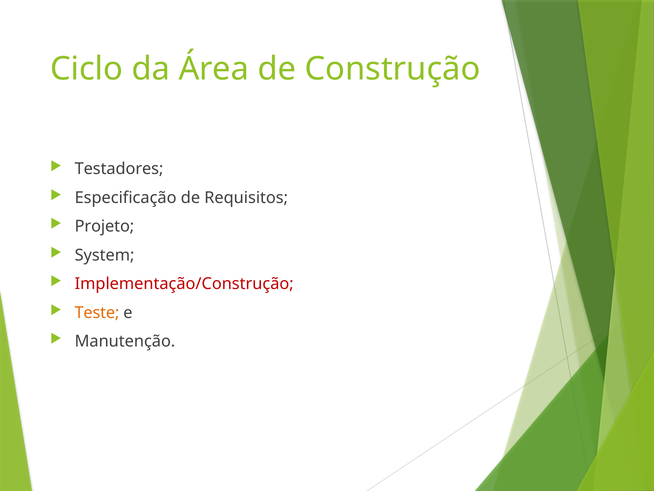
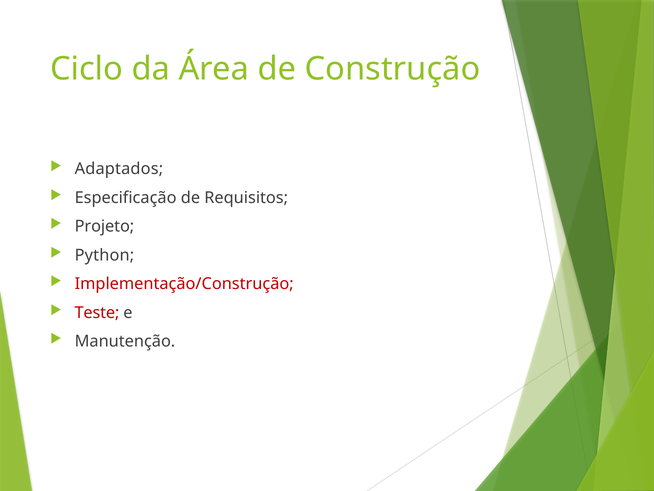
Testadores: Testadores -> Adaptados (119, 169)
System: System -> Python (104, 255)
Teste colour: orange -> red (97, 312)
